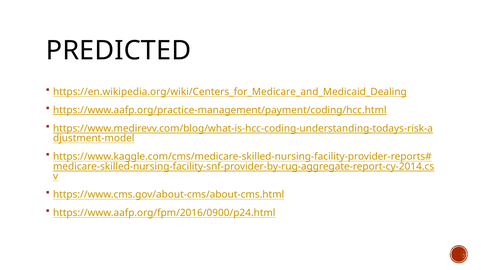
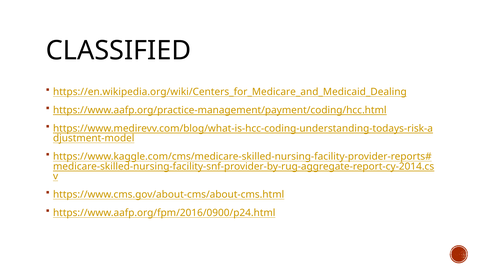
PREDICTED: PREDICTED -> CLASSIFIED (119, 51)
